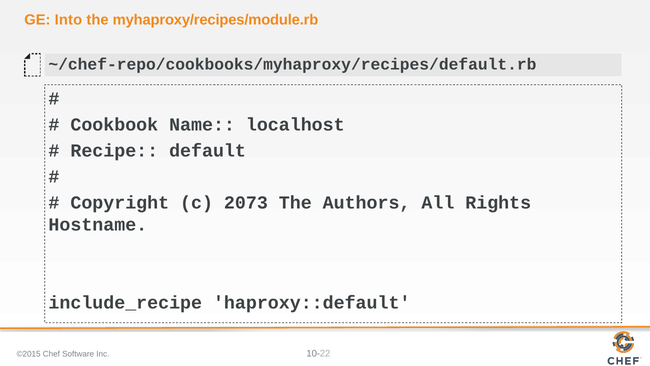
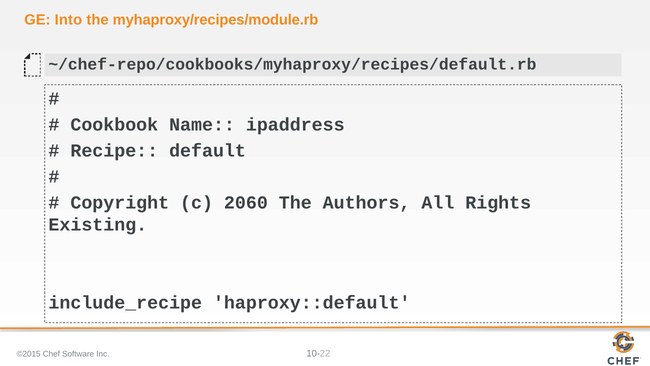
localhost: localhost -> ipaddress (295, 125)
2073: 2073 -> 2060 (246, 203)
Hostname: Hostname -> Existing (98, 225)
